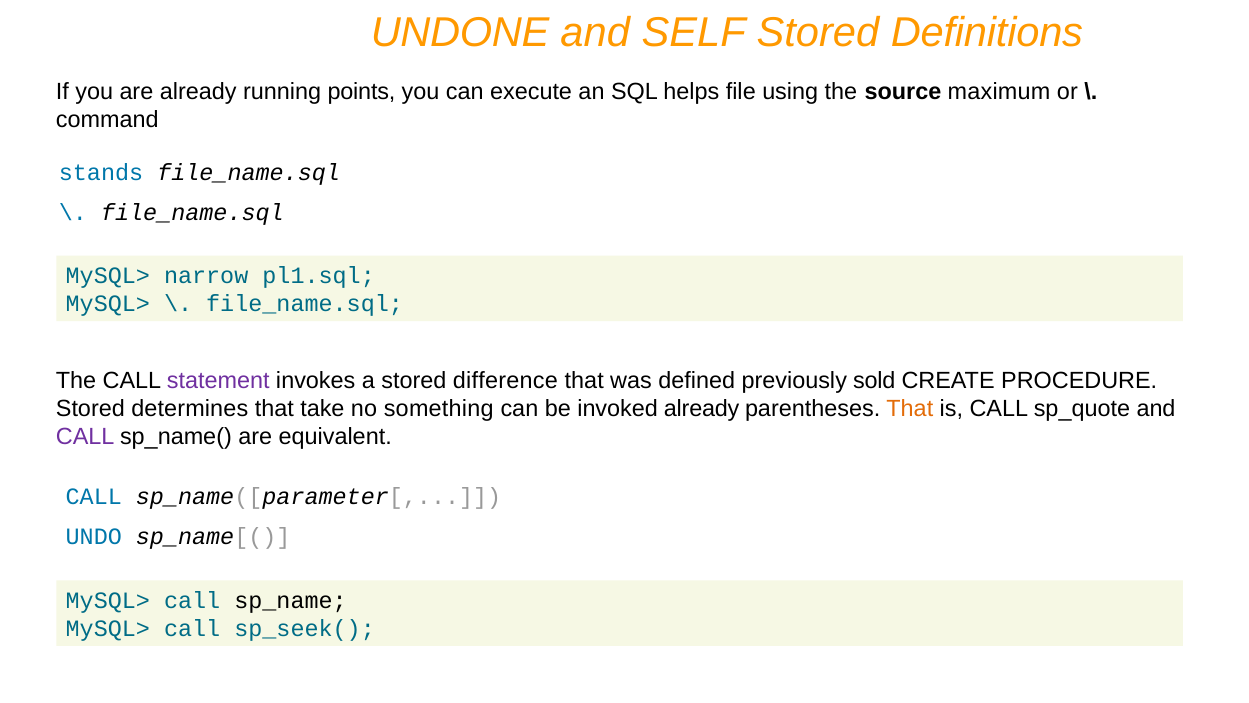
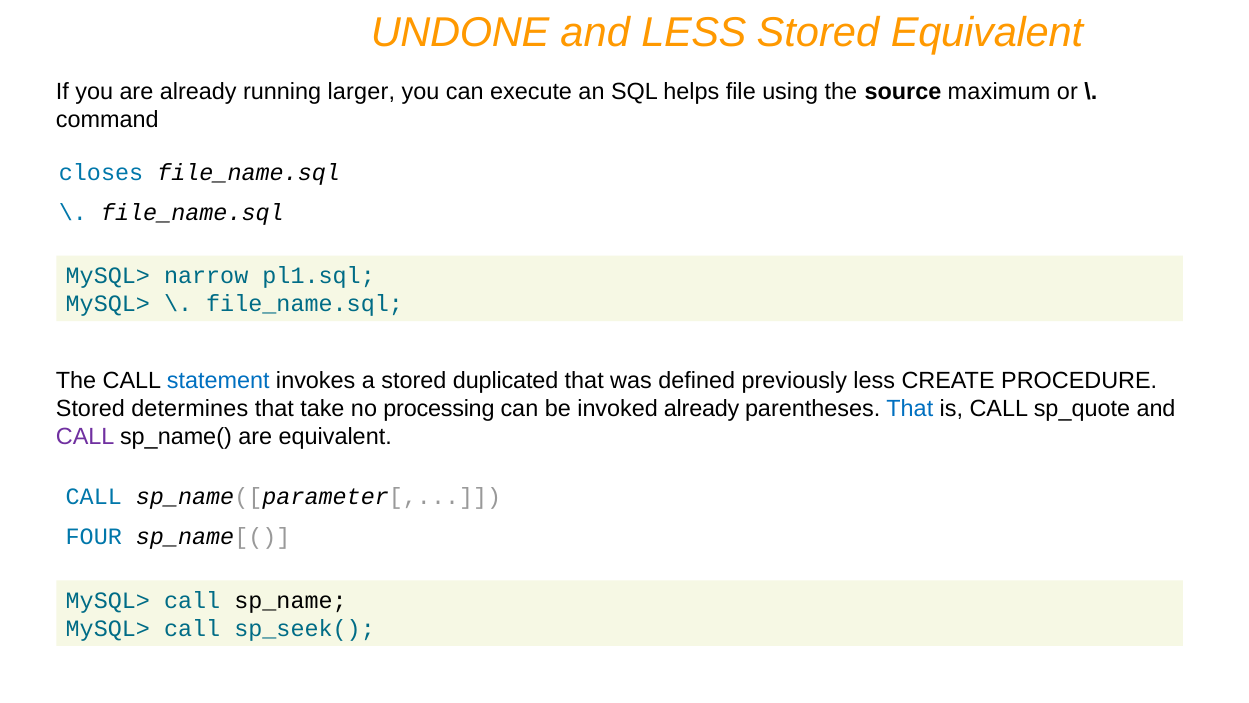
and SELF: SELF -> LESS (694, 33)
Stored Definitions: Definitions -> Equivalent (987, 33)
points: points -> larger (361, 91)
stands: stands -> closes (101, 172)
statement colour: purple -> blue (218, 380)
difference: difference -> duplicated (506, 380)
previously sold: sold -> less (874, 380)
something: something -> processing (439, 408)
That colour: orange -> blue (910, 408)
UNDO: UNDO -> FOUR (94, 537)
